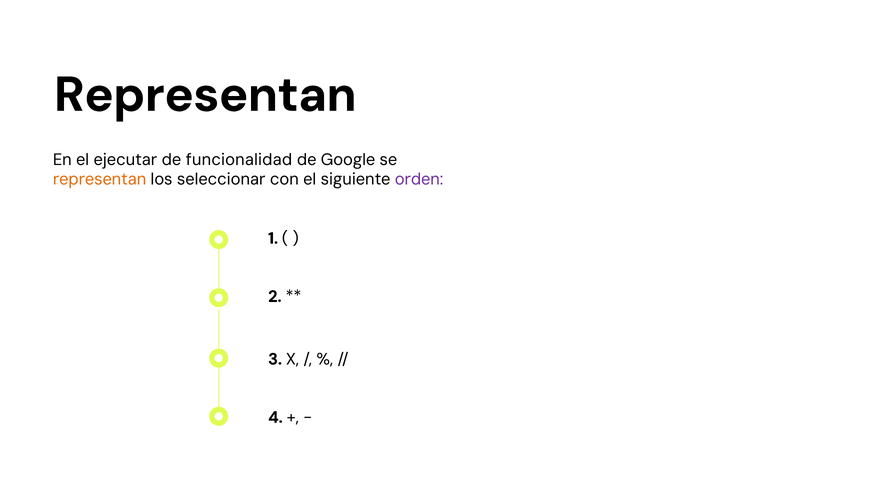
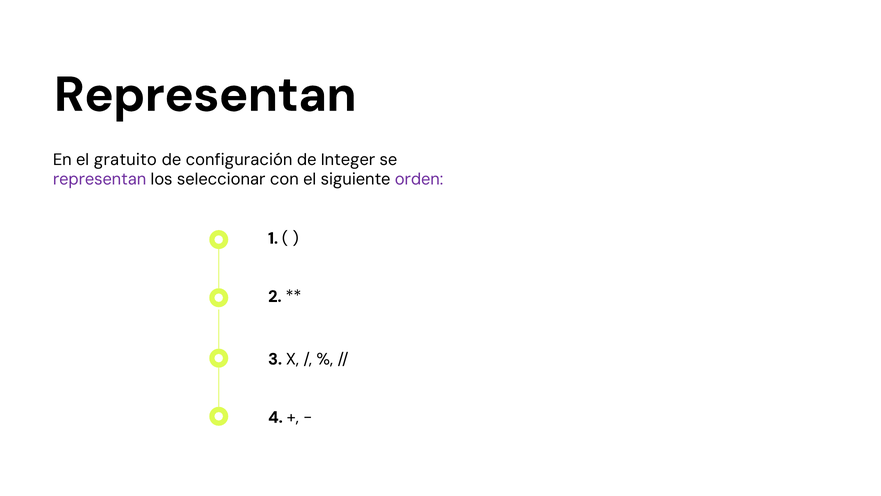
ejecutar: ejecutar -> gratuito (125, 160)
funcionalidad: funcionalidad -> configuración (239, 160)
Google: Google -> Integer (348, 160)
representan colour: orange -> purple (100, 179)
